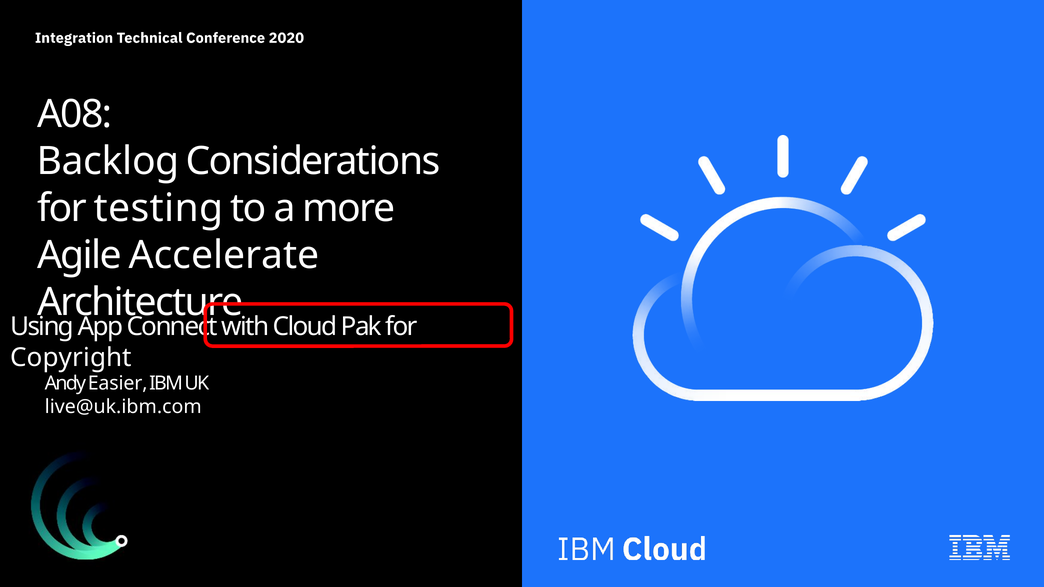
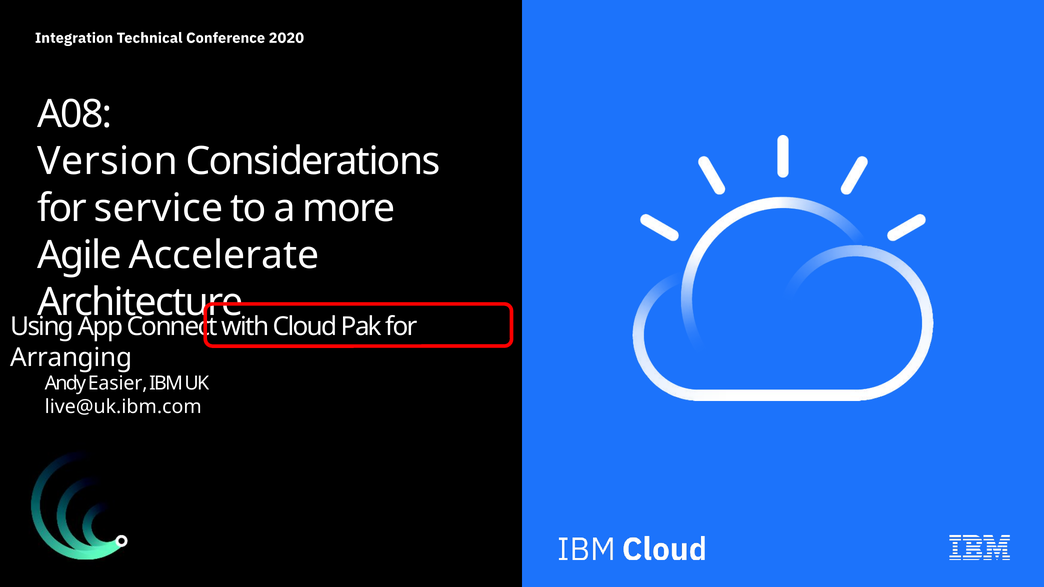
Backlog: Backlog -> Version (108, 161)
testing: testing -> service (159, 208)
Copyright: Copyright -> Arranging (71, 358)
